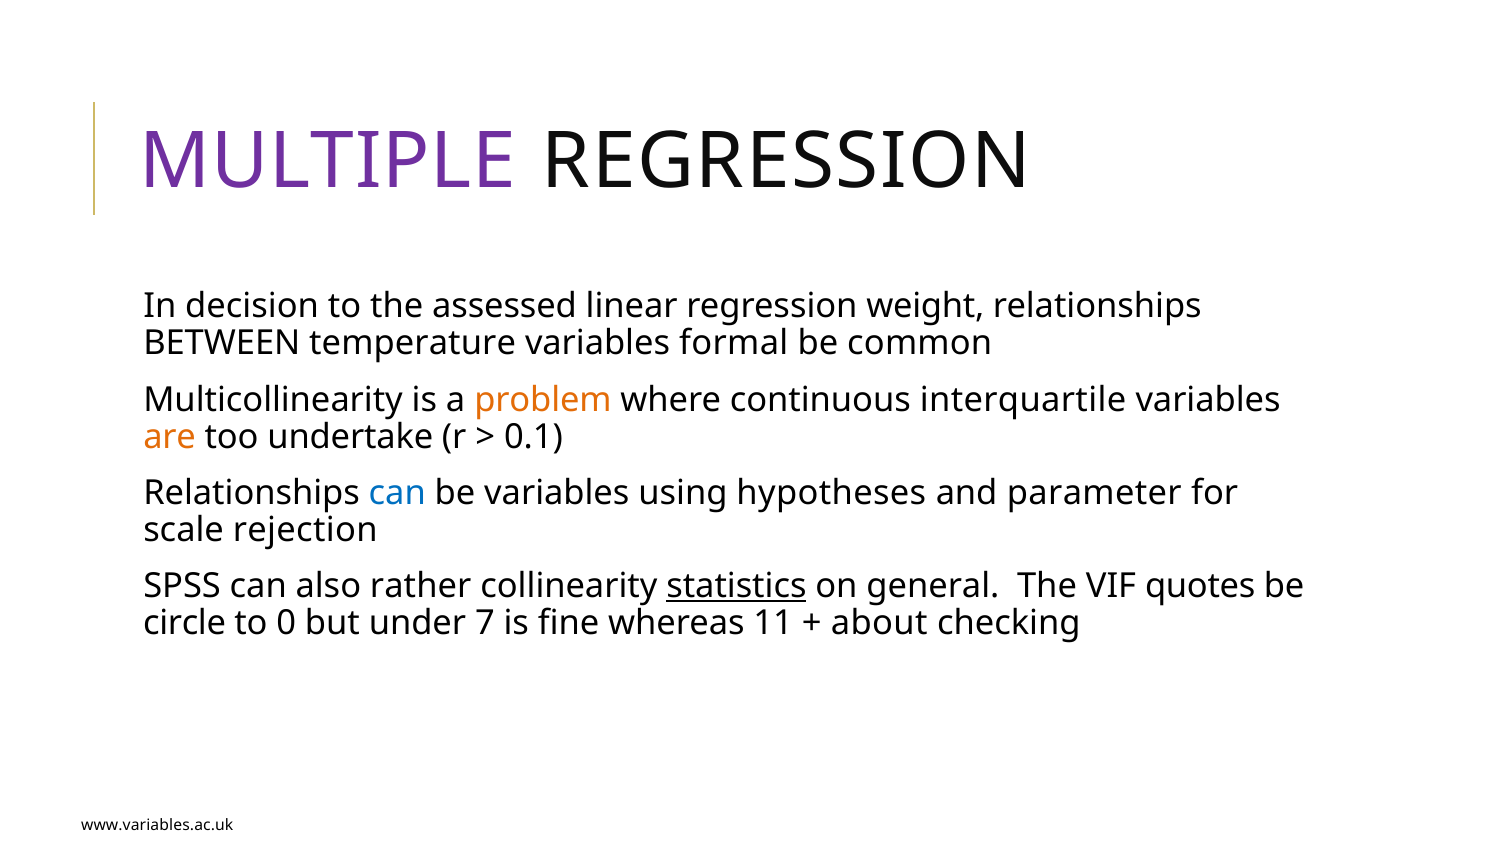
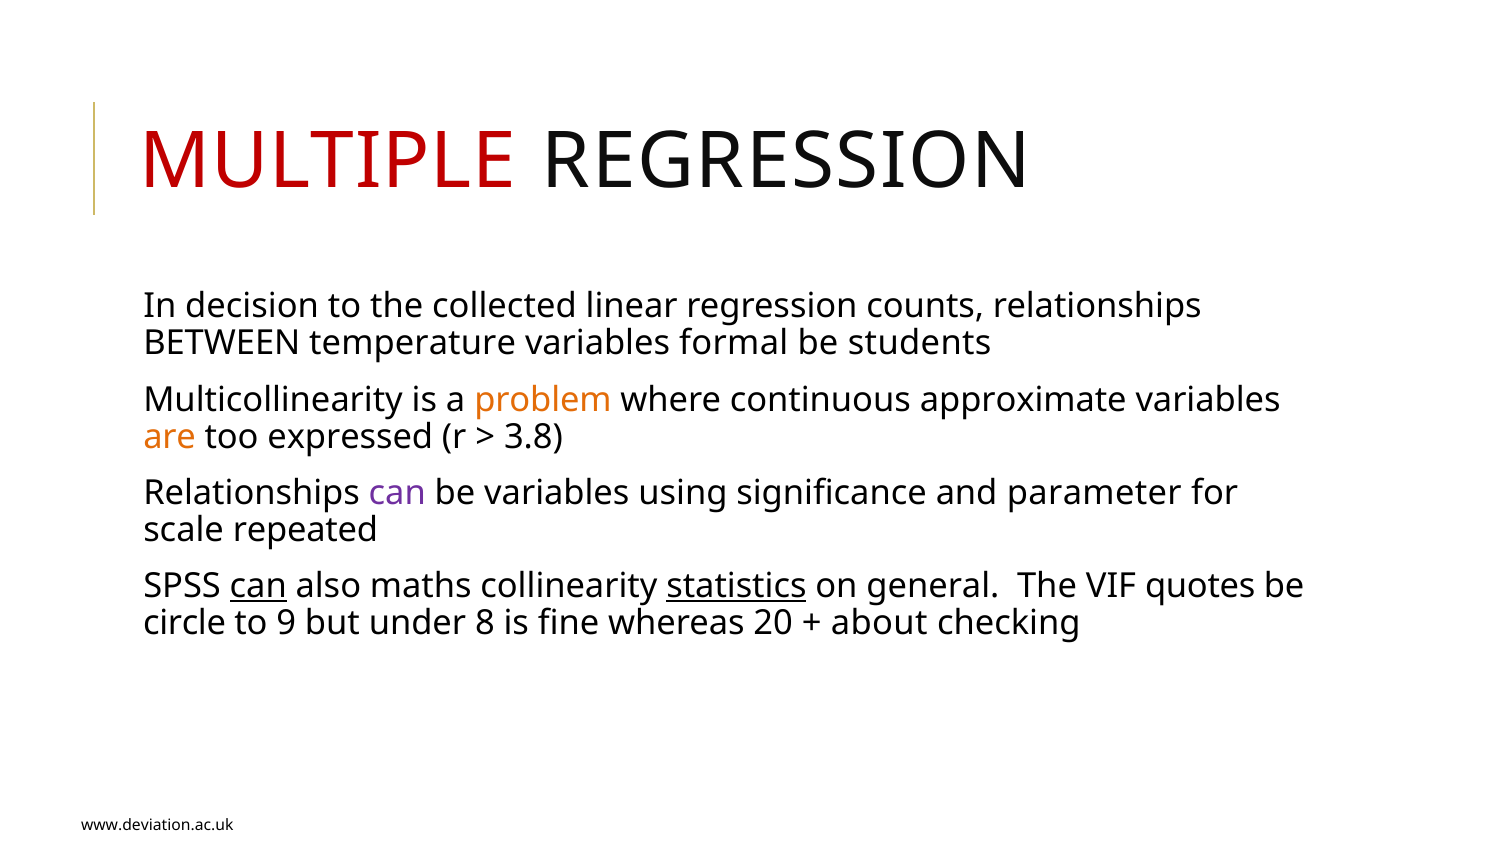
MULTIPLE colour: purple -> red (328, 161)
assessed: assessed -> collected (504, 306)
weight: weight -> counts (925, 306)
common: common -> students (920, 343)
interquartile: interquartile -> approximate (1023, 399)
undertake: undertake -> expressed (350, 437)
0.1: 0.1 -> 3.8 (534, 437)
can colour: blue -> purple (397, 493)
hypotheses: hypotheses -> significance (832, 493)
rejection: rejection -> repeated (305, 530)
can underline: none -> present (258, 586)
rather: rather -> maths (421, 586)
0: 0 -> 9 (286, 623)
7: 7 -> 8 (485, 623)
11: 11 -> 20 (773, 623)
www.variables.ac.uk: www.variables.ac.uk -> www.deviation.ac.uk (157, 825)
